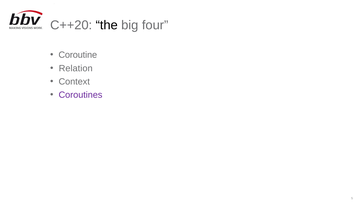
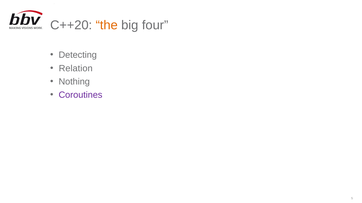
the colour: black -> orange (107, 25)
Coroutine: Coroutine -> Detecting (78, 55)
Context: Context -> Nothing (74, 82)
